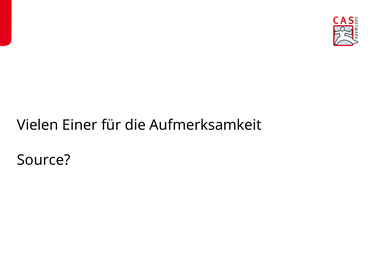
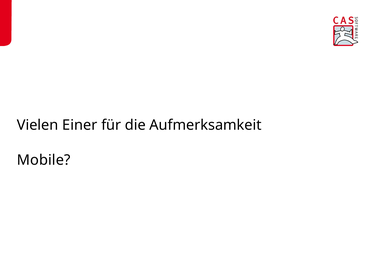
Source: Source -> Mobile (44, 160)
